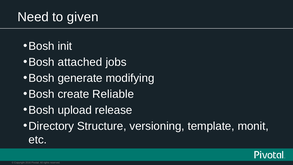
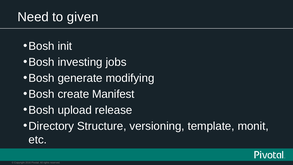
attached: attached -> investing (80, 62)
Reliable: Reliable -> Manifest (113, 94)
